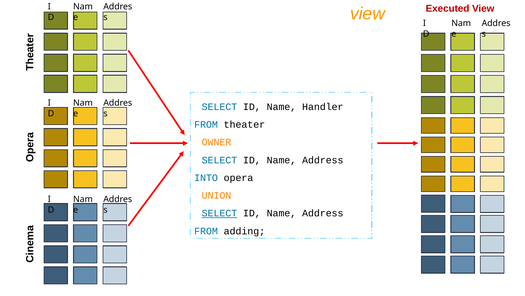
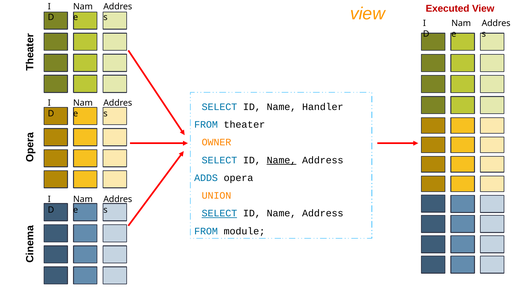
Name underline: none -> present (281, 160)
INTO: INTO -> ADDS (206, 177)
adding: adding -> module (244, 231)
